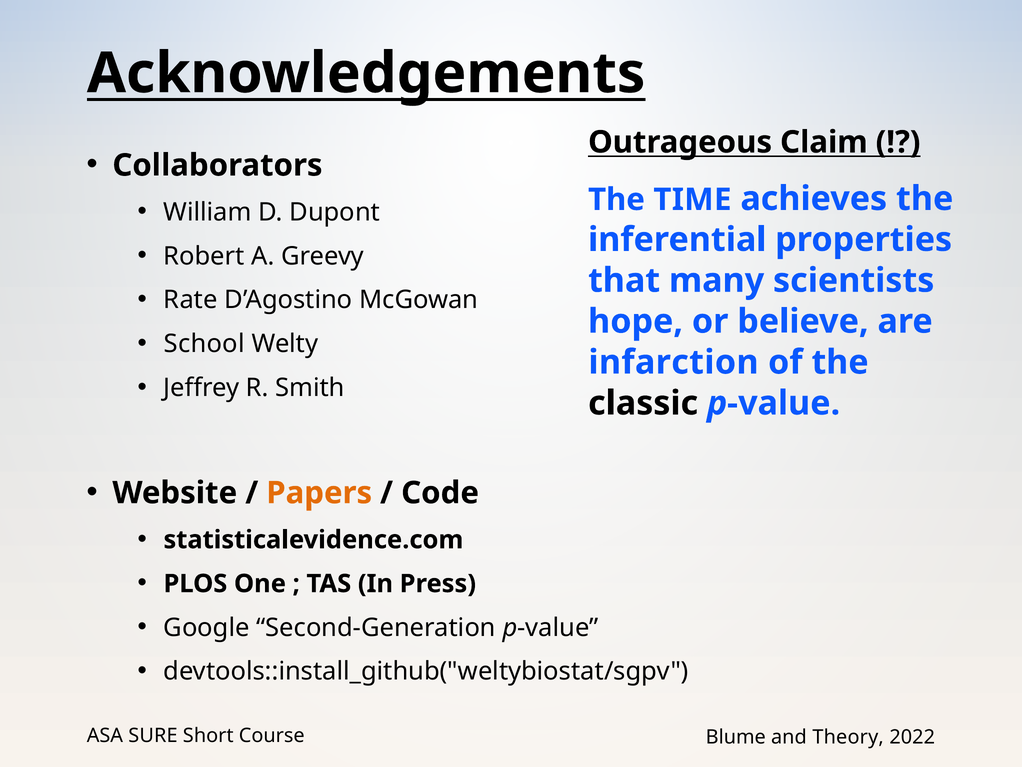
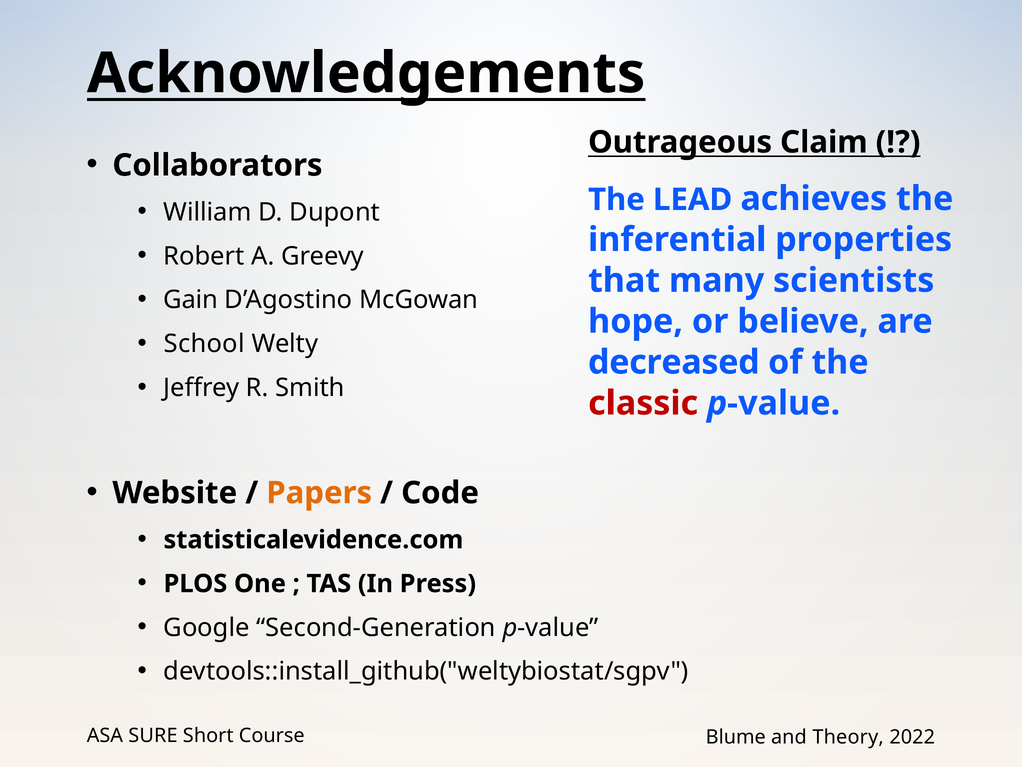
TIME: TIME -> LEAD (693, 200)
Rate: Rate -> Gain (191, 300)
infarction: infarction -> decreased (674, 362)
classic colour: black -> red (643, 403)
